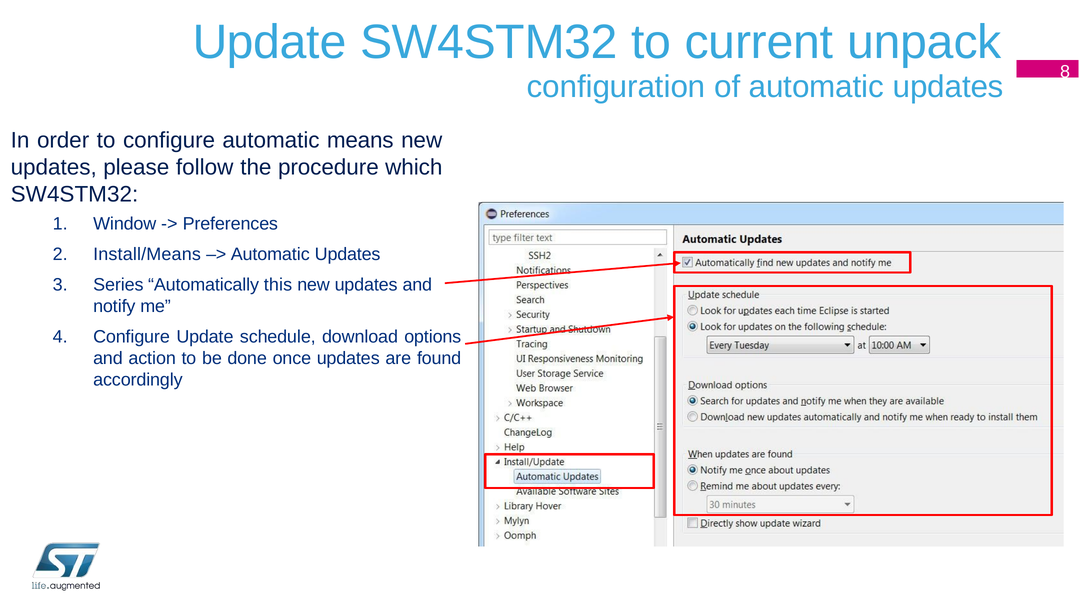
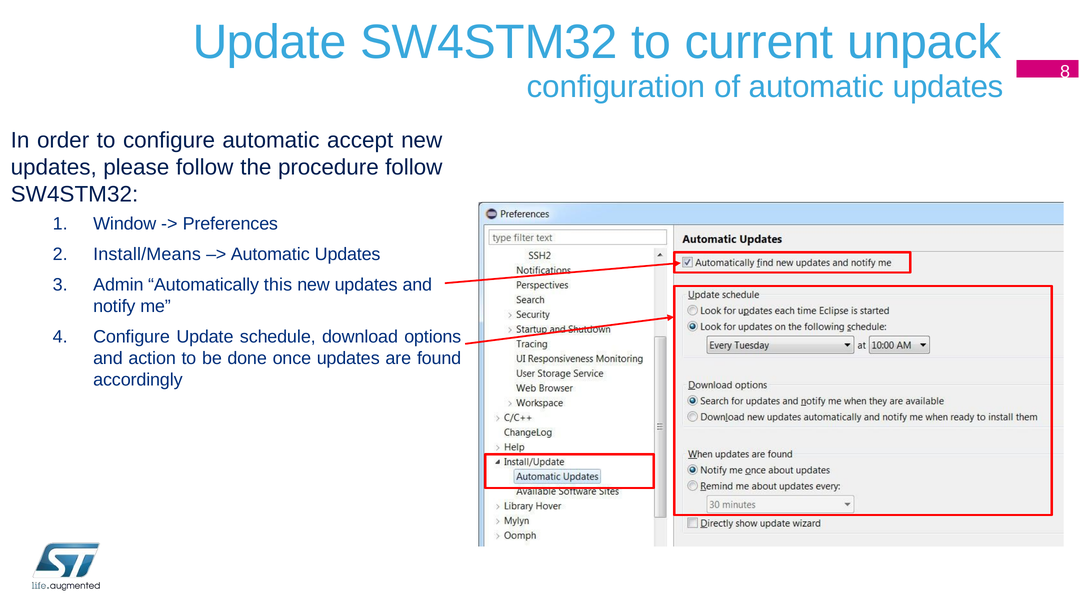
means: means -> accept (360, 141)
procedure which: which -> follow (414, 168)
Series: Series -> Admin (118, 285)
